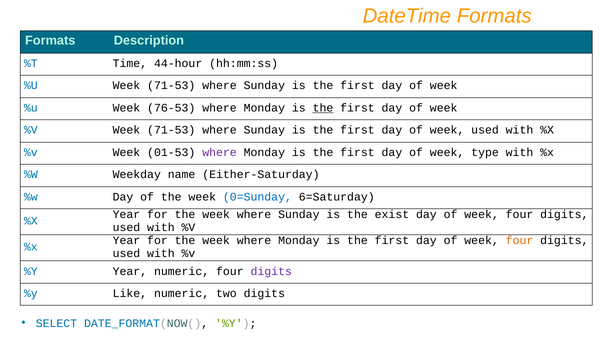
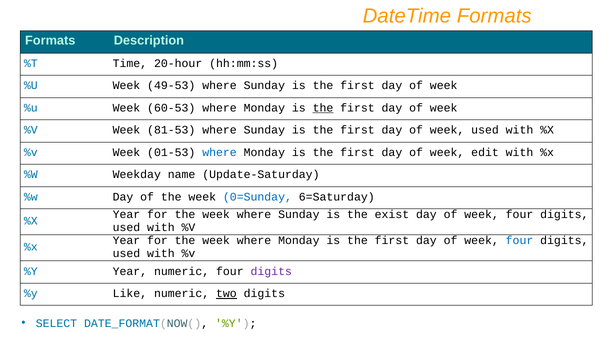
44-hour: 44-hour -> 20-hour (178, 63)
%U Week 71-53: 71-53 -> 49-53 (171, 86)
76-53: 76-53 -> 60-53 (171, 108)
%V Week 71-53: 71-53 -> 81-53 (171, 130)
where colour: purple -> blue (220, 152)
type: type -> edit (485, 152)
Either-Saturday: Either-Saturday -> Update-Saturday (261, 175)
four colour: orange -> blue (520, 240)
two underline: none -> present (226, 293)
